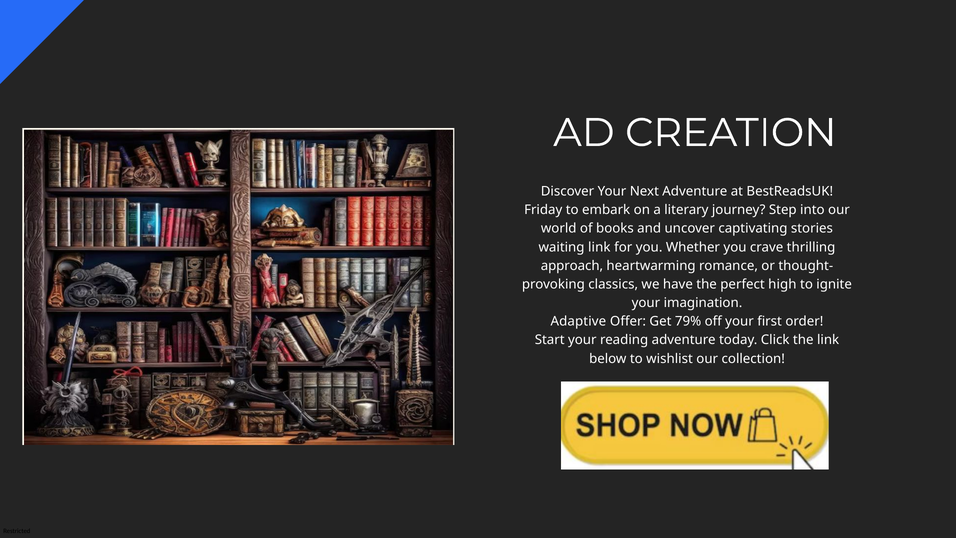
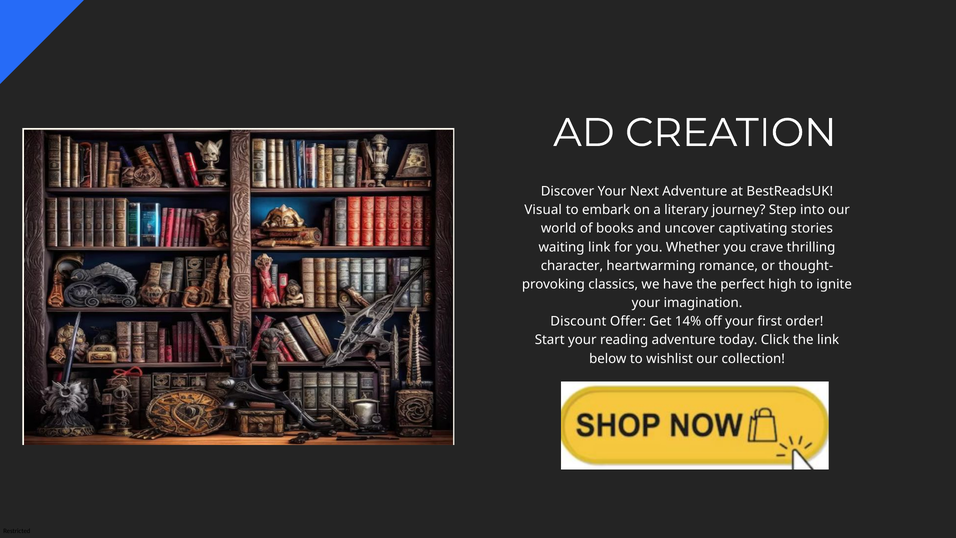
Friday: Friday -> Visual (543, 210)
approach: approach -> character (572, 266)
Adaptive: Adaptive -> Discount (578, 321)
79%: 79% -> 14% (688, 321)
